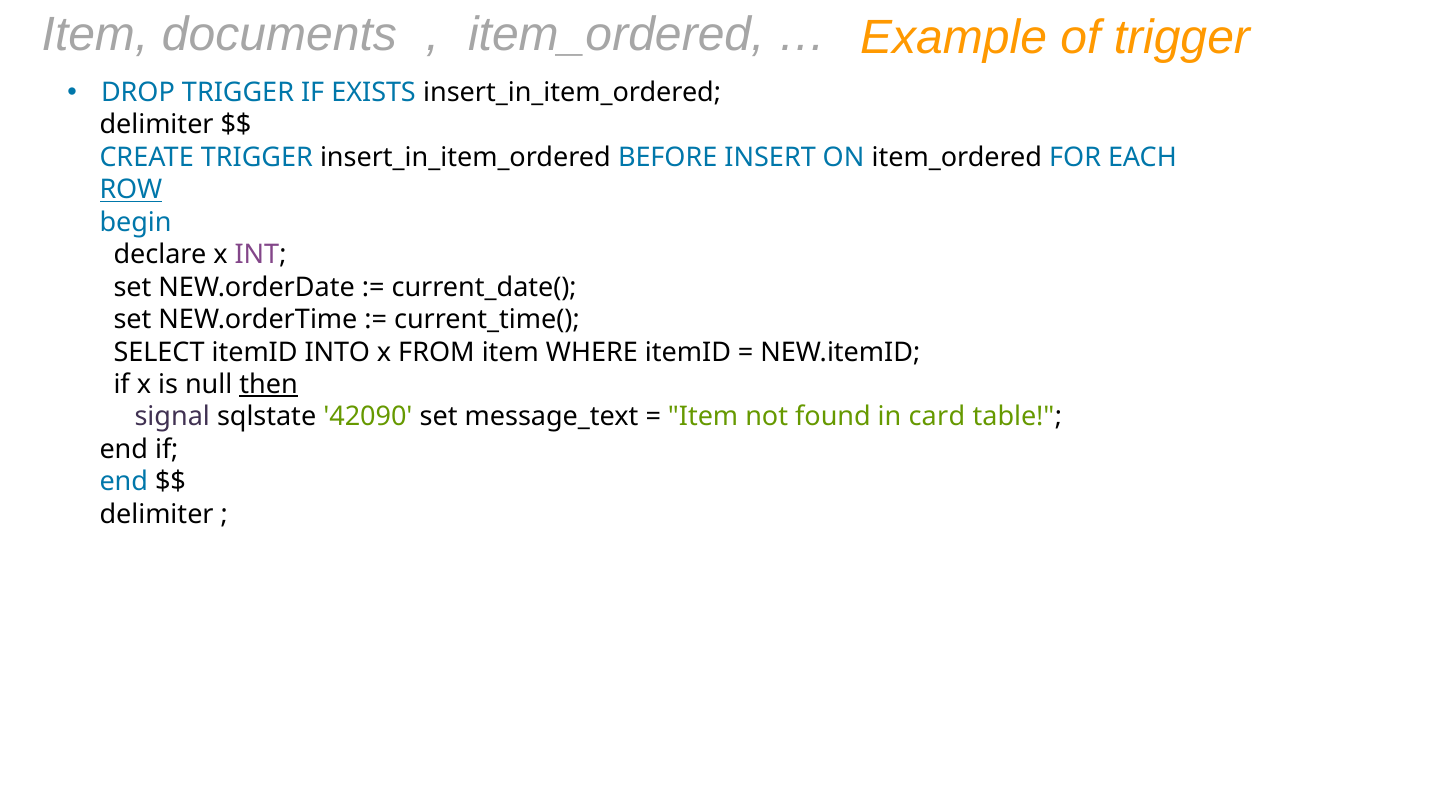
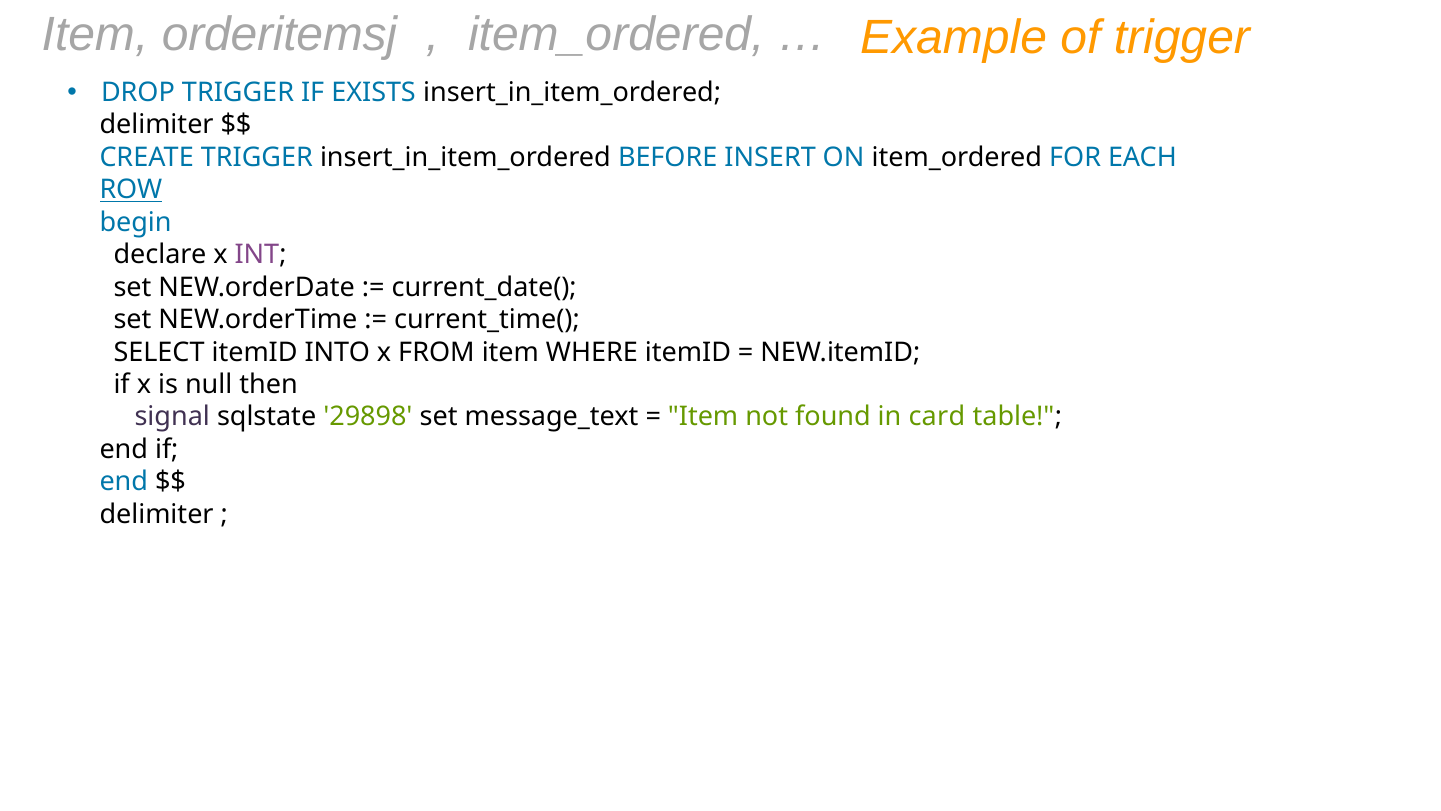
documents: documents -> orderitemsj (280, 34)
then underline: present -> none (269, 384)
42090: 42090 -> 29898 (368, 417)
